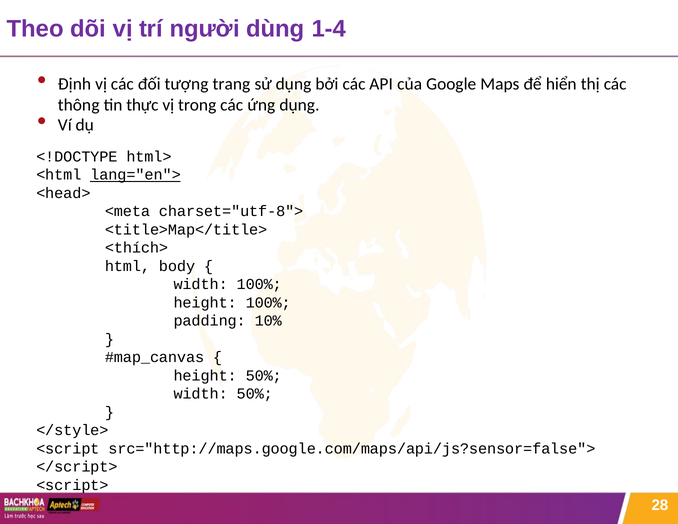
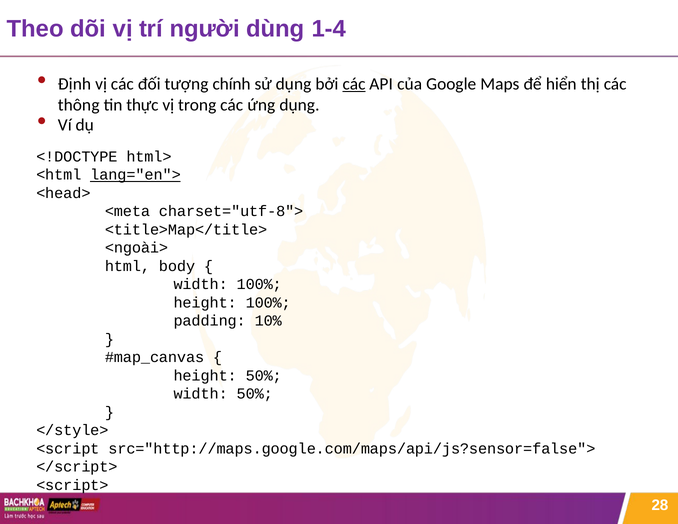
trang: trang -> chính (232, 84)
các underline: none -> present (354, 84)
<thích>: <thích> -> <ngoài> (137, 248)
